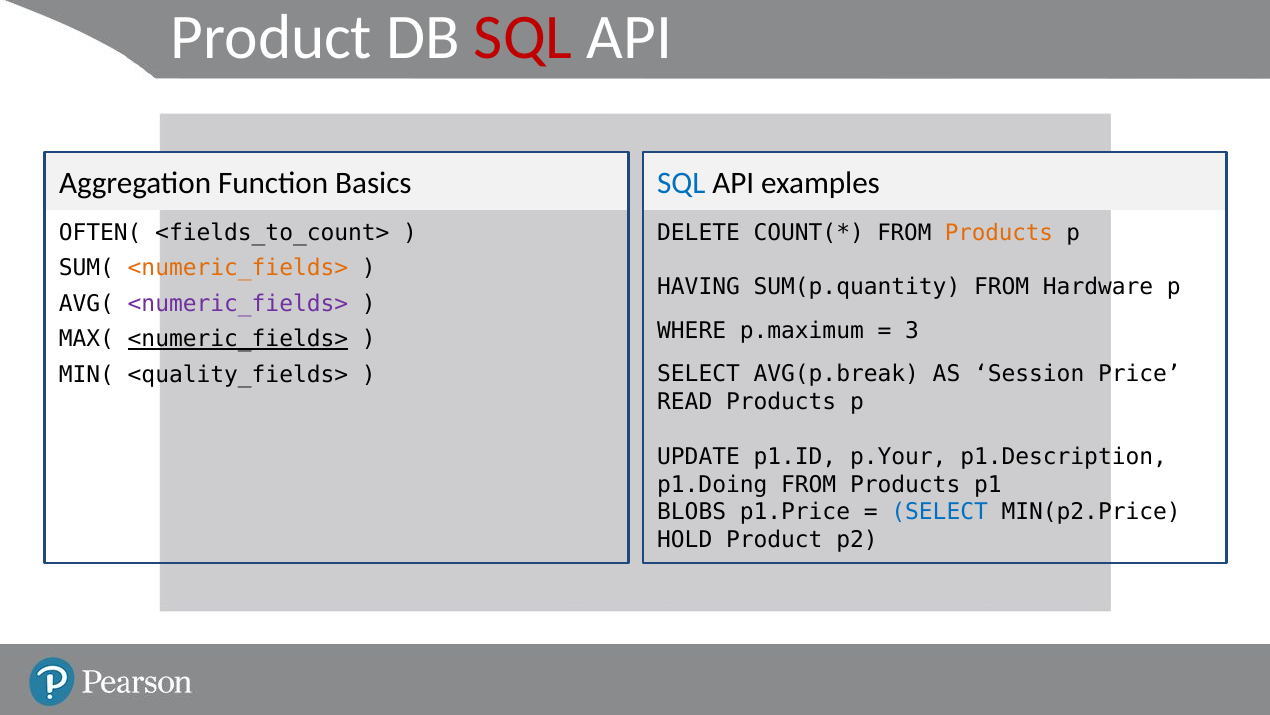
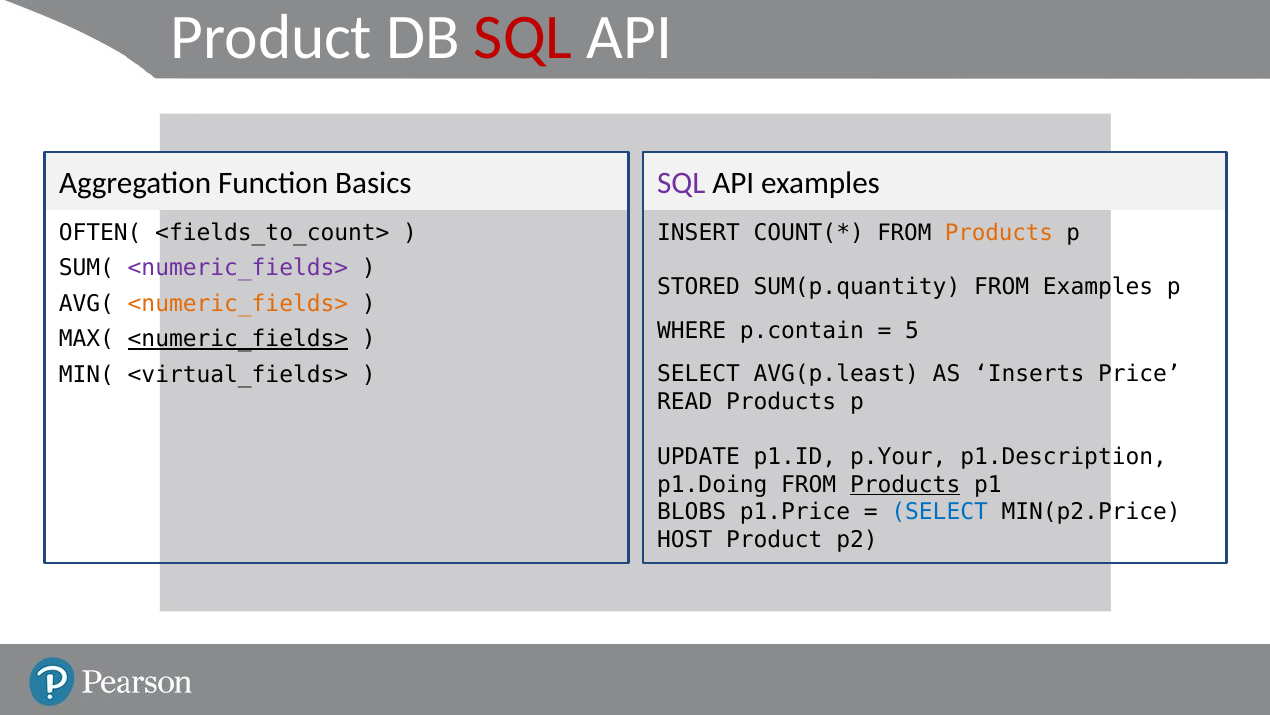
SQL colour: blue -> purple (681, 183)
DELETE: DELETE -> INSERT (699, 233)
<numeric_fields> colour: orange -> purple (238, 268)
HAVING: HAVING -> STORED (699, 287)
FROM Hardware: Hardware -> Examples (1098, 287)
<numeric_fields> colour: purple -> orange (238, 304)
p.maximum: p.maximum -> p.contain (802, 331)
3: 3 -> 5 (912, 331)
AVG(p.break: AVG(p.break -> AVG(p.least (836, 374)
Session: Session -> Inserts (1029, 374)
<quality_fields>: <quality_fields> -> <virtual_fields> (238, 375)
Products underline: none -> present (905, 484)
HOLD: HOLD -> HOST (685, 539)
